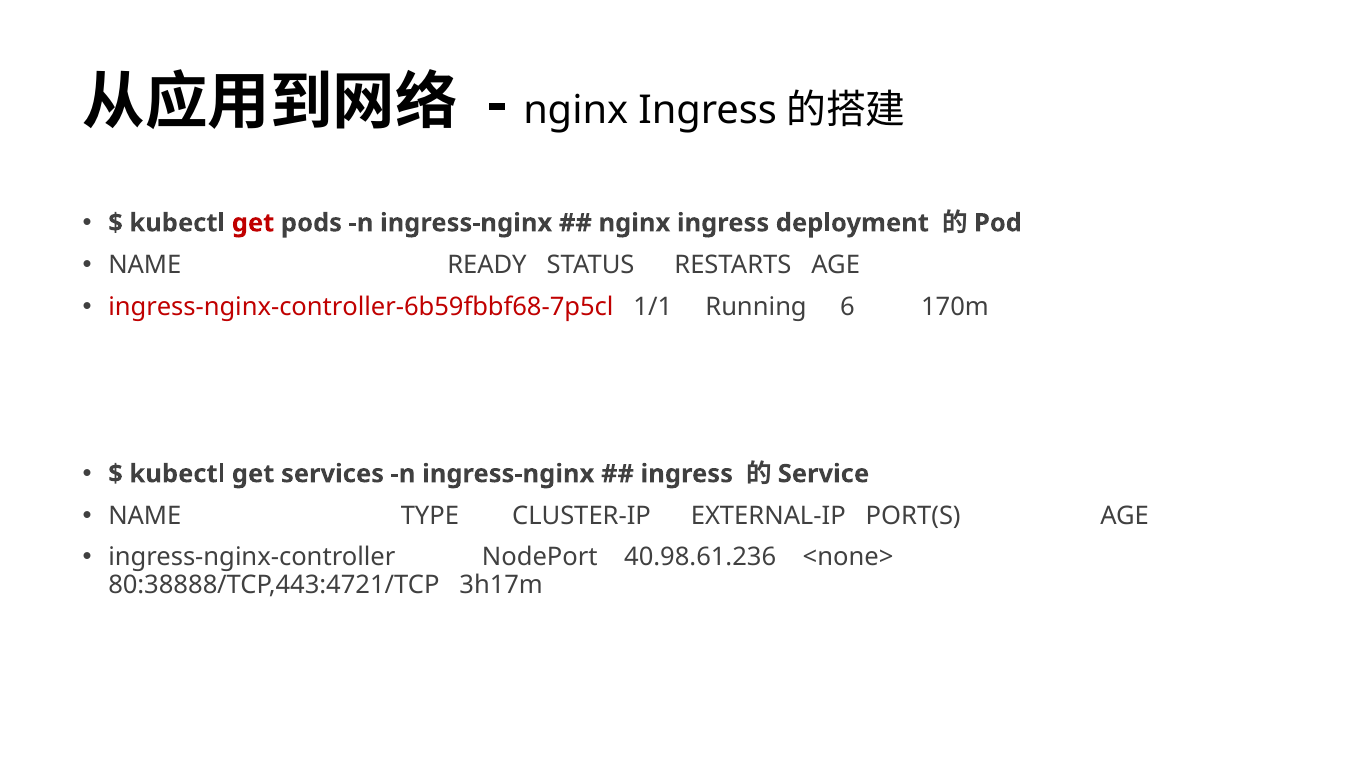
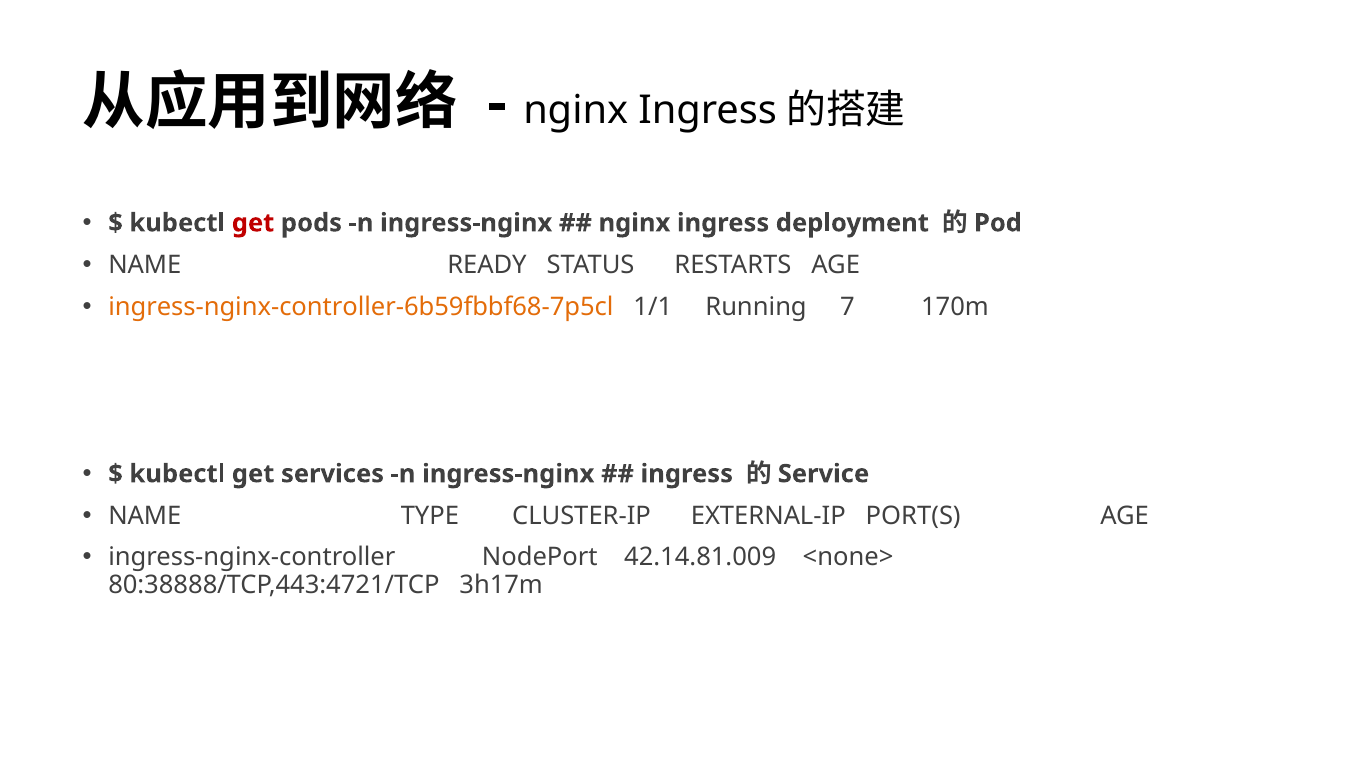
ingress-nginx-controller-6b59fbbf68-7p5cl colour: red -> orange (361, 307)
6: 6 -> 7 (847, 307)
40.98.61.236: 40.98.61.236 -> 42.14.81.009 (700, 558)
